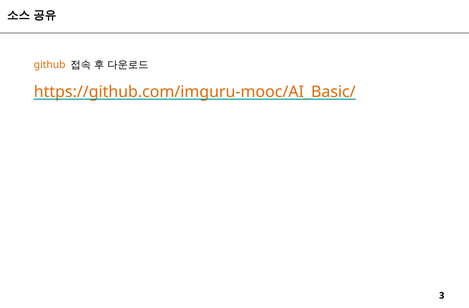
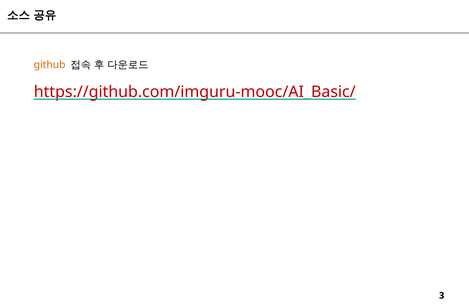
https://github.com/imguru-mooc/AI_Basic/ colour: orange -> red (195, 92)
